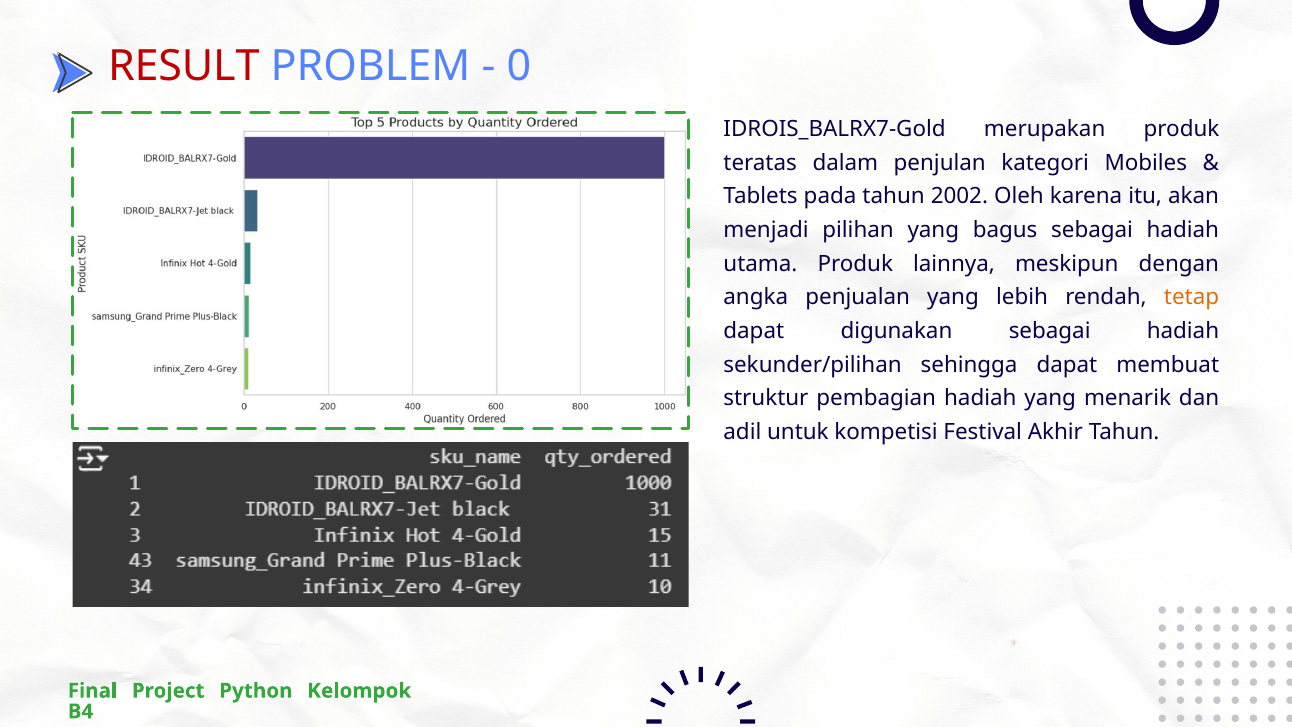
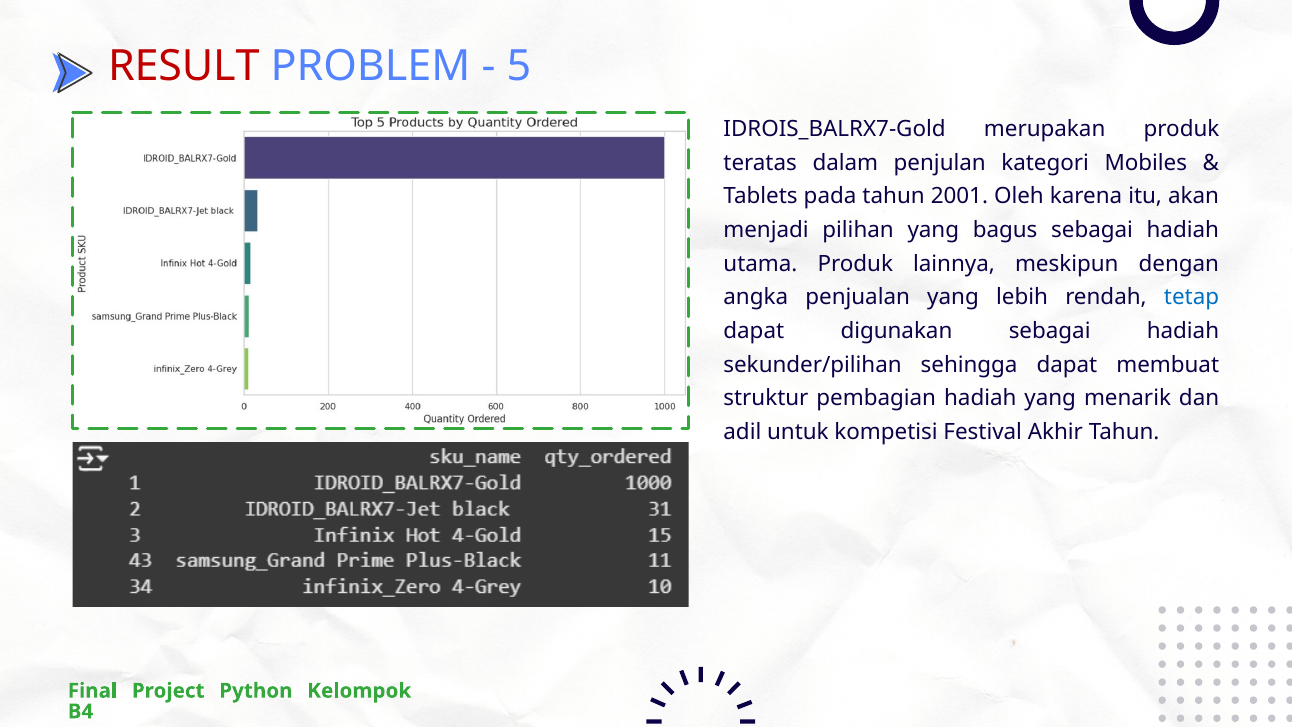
0: 0 -> 5 (519, 66)
2002: 2002 -> 2001 (959, 196)
tetap colour: orange -> blue (1192, 297)
